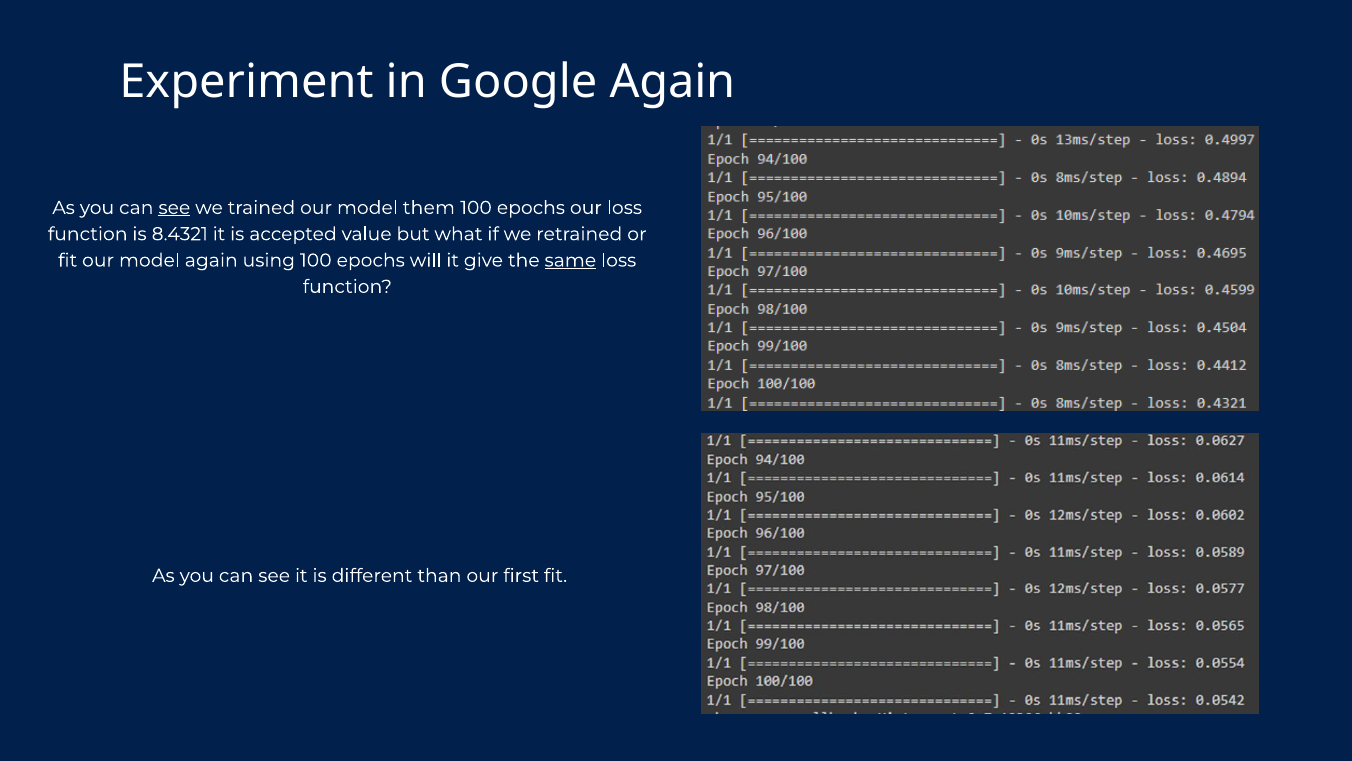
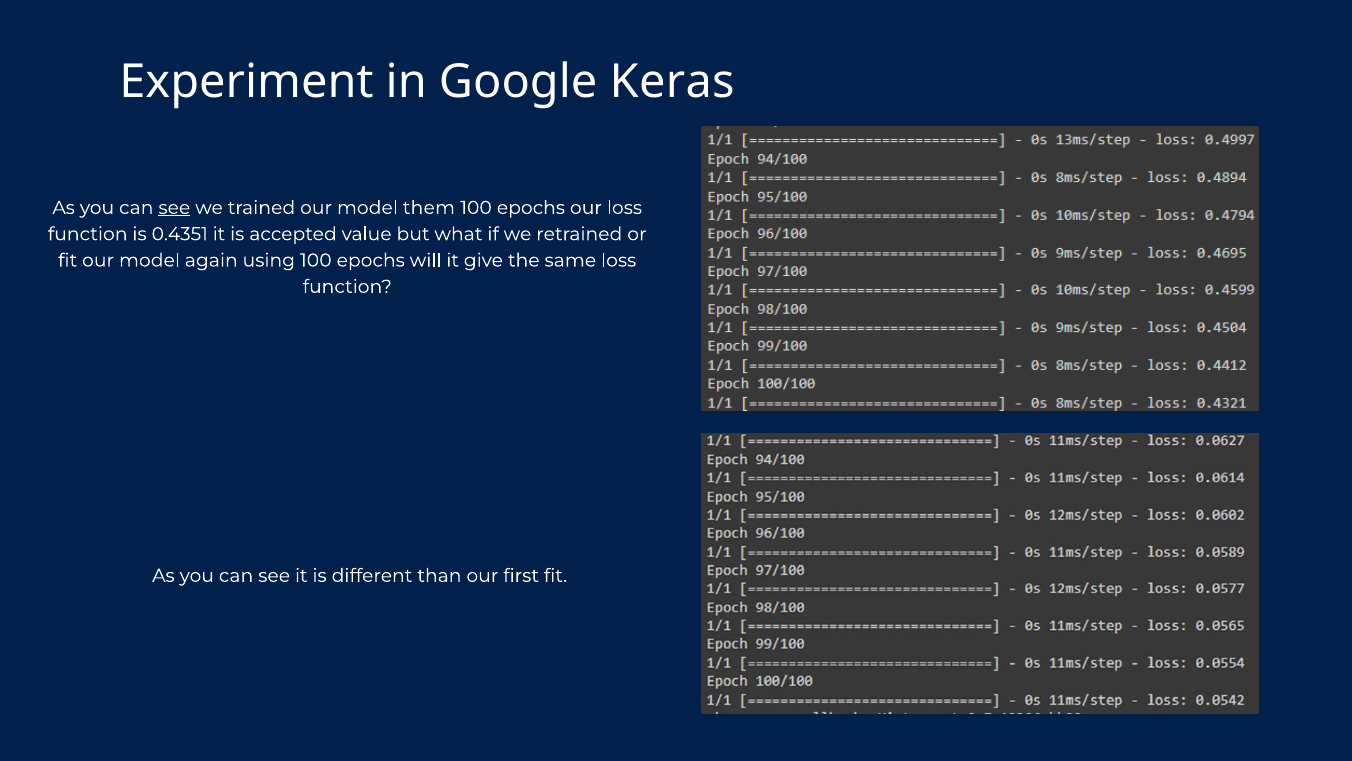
Google Again: Again -> Keras (672, 82)
8.4321: 8.4321 -> 0.4351 (180, 234)
same underline: present -> none (570, 260)
